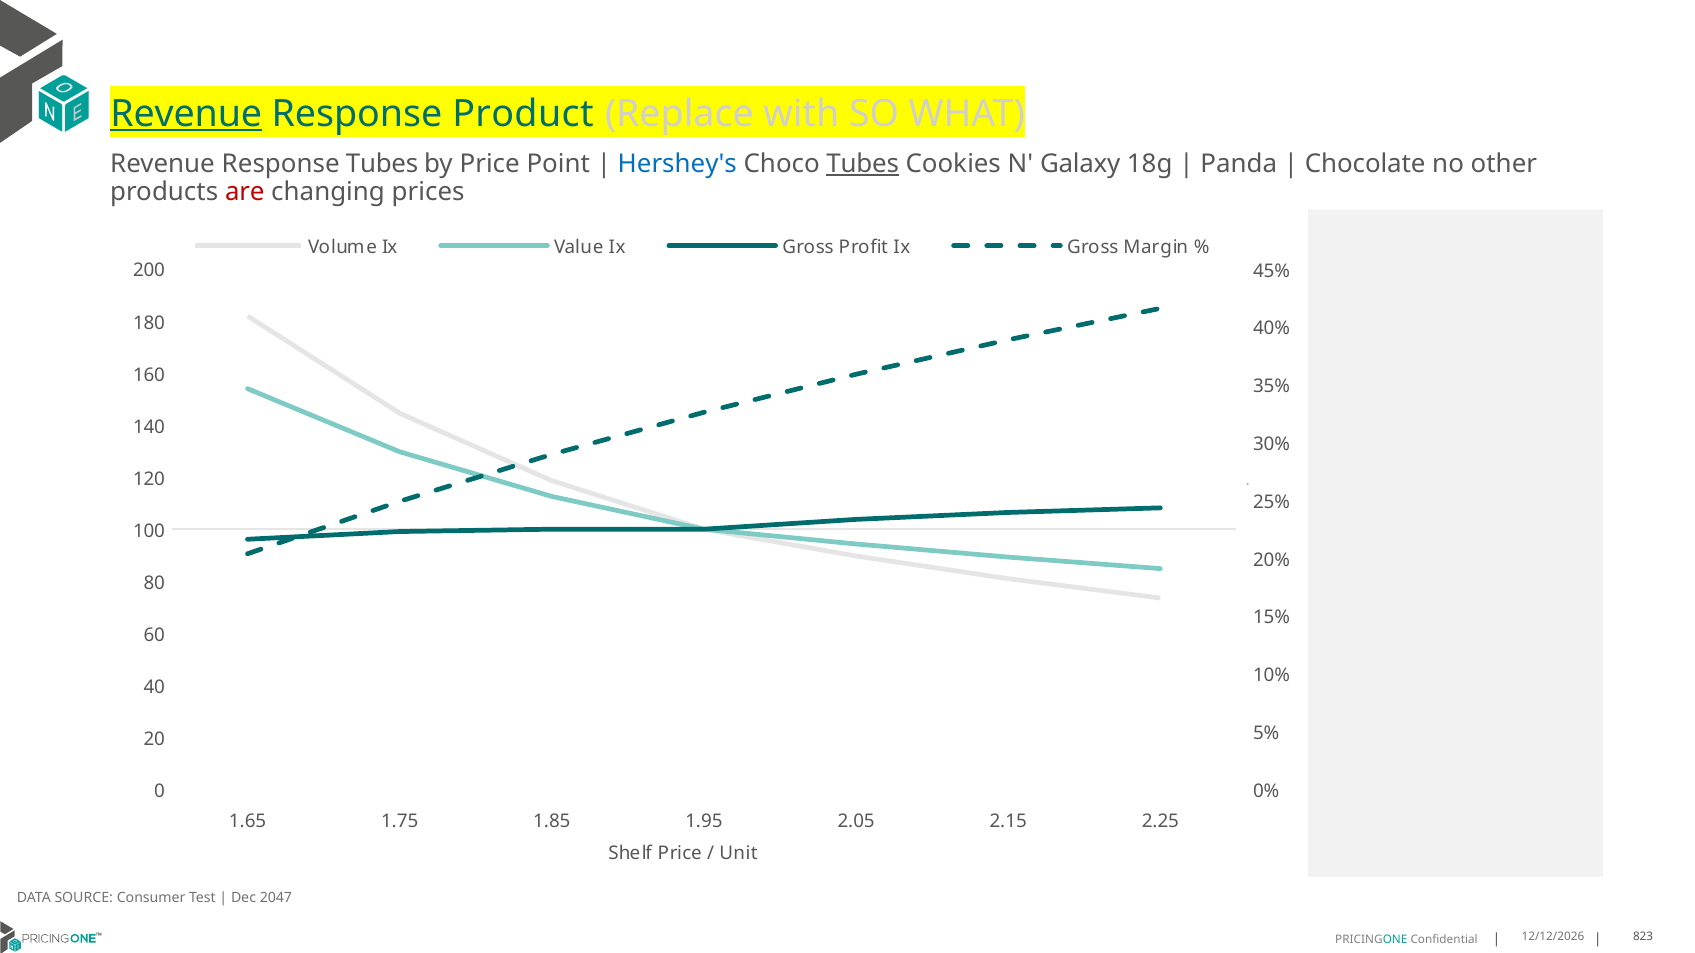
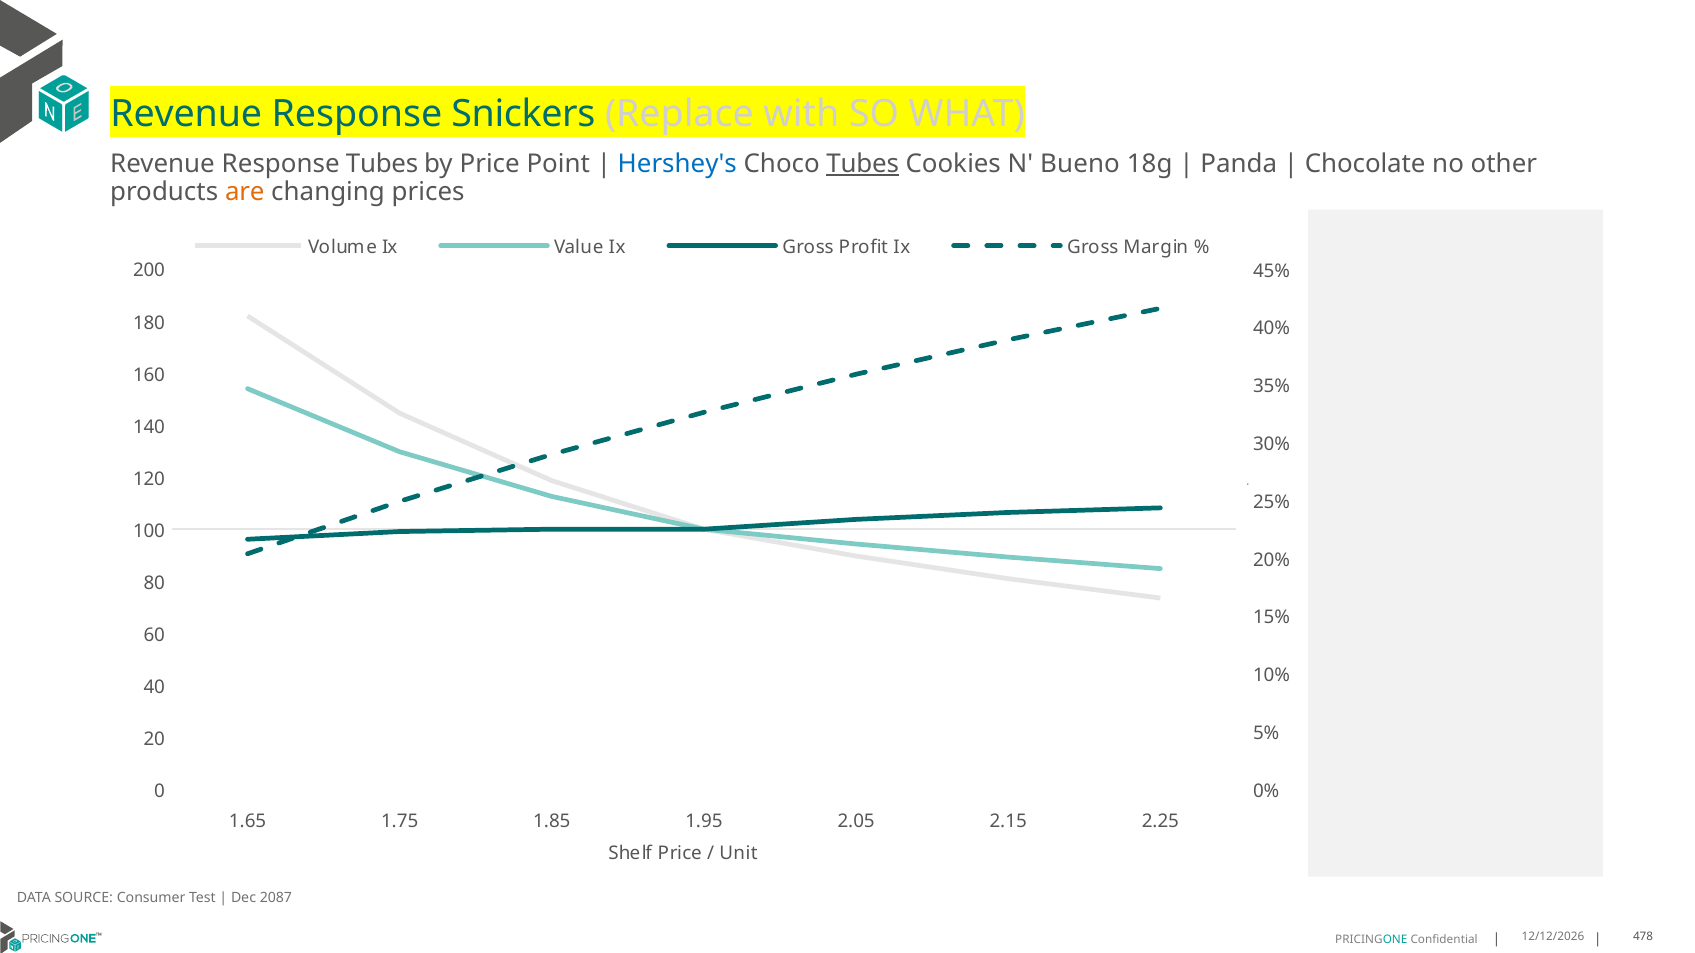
Revenue underline: present -> none (186, 114)
Product: Product -> Snickers (523, 114)
Galaxy: Galaxy -> Bueno (1080, 164)
are colour: red -> orange (245, 192)
2047: 2047 -> 2087 (276, 898)
823: 823 -> 478 (1643, 937)
